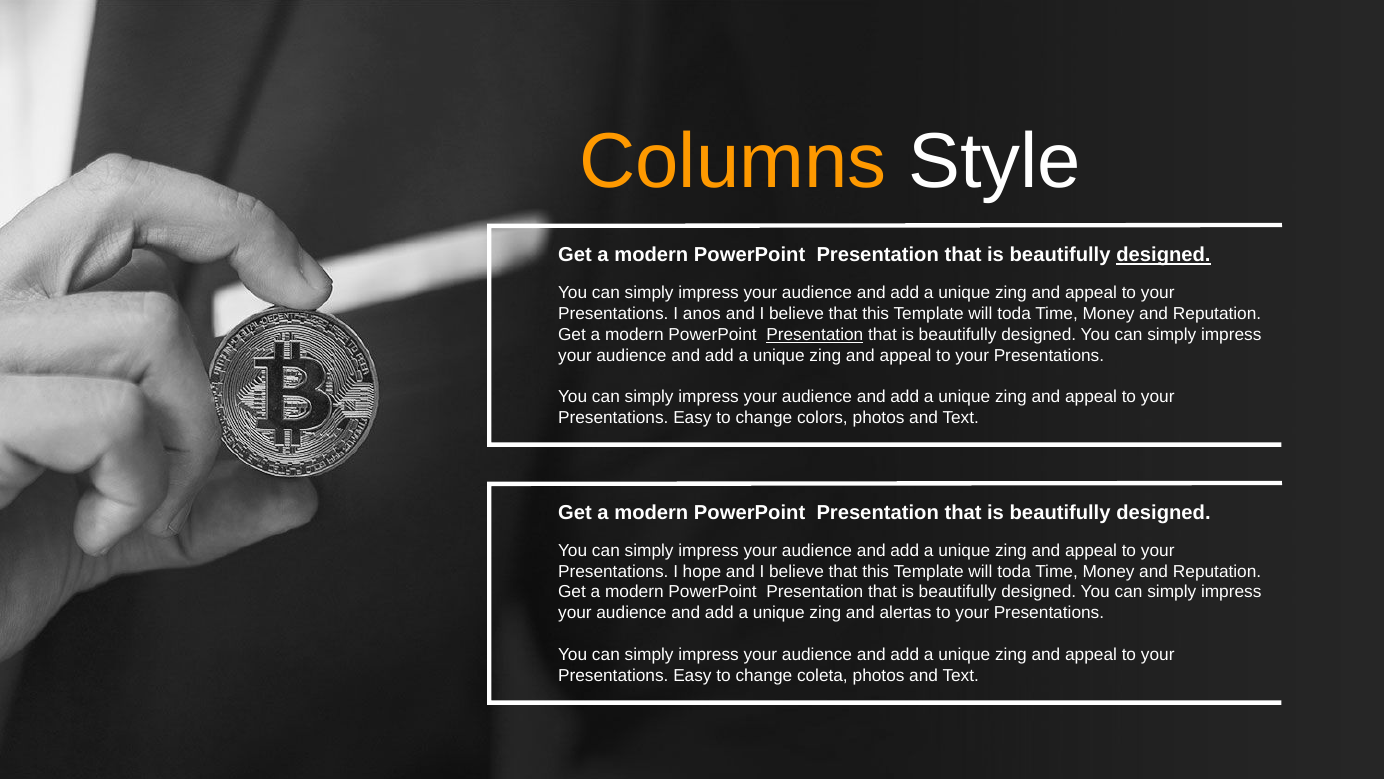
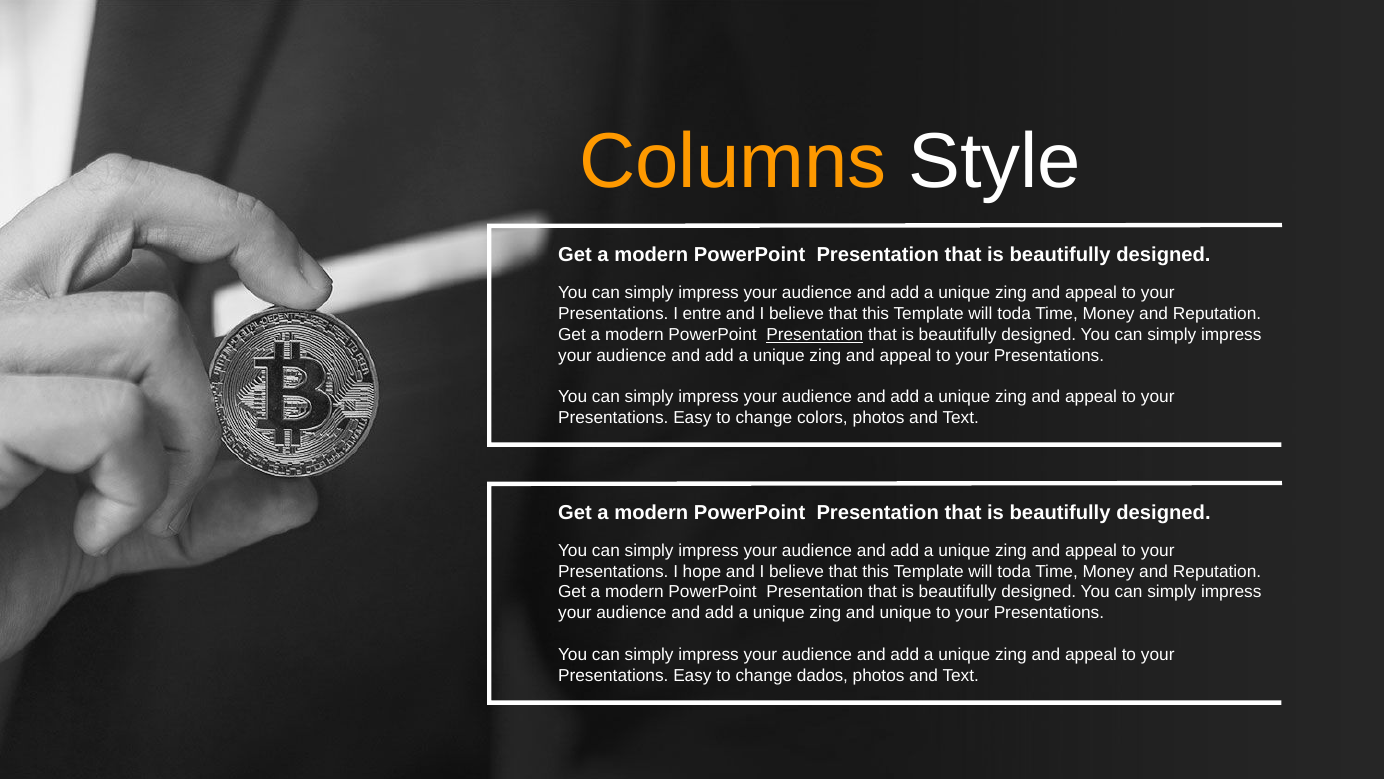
designed underline: present -> none (1163, 255)
anos: anos -> entre (702, 314)
and alertas: alertas -> unique (905, 613)
coleta: coleta -> dados (822, 675)
